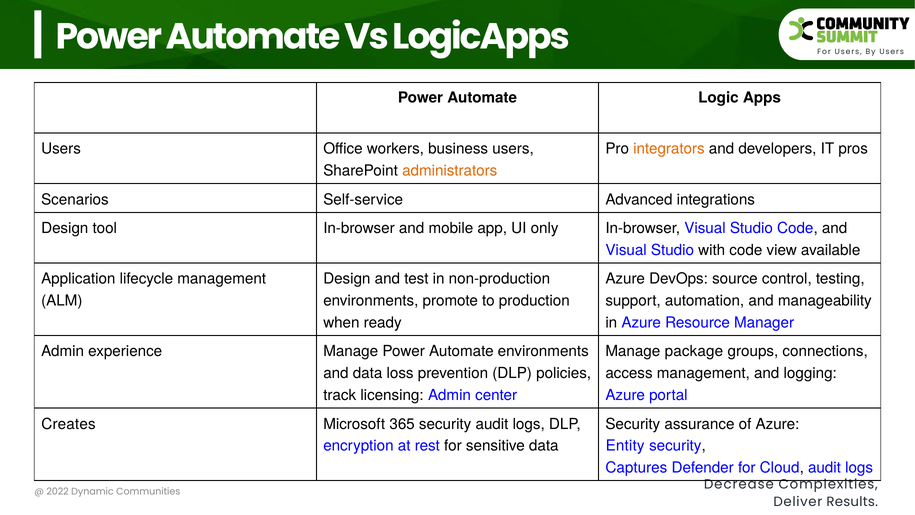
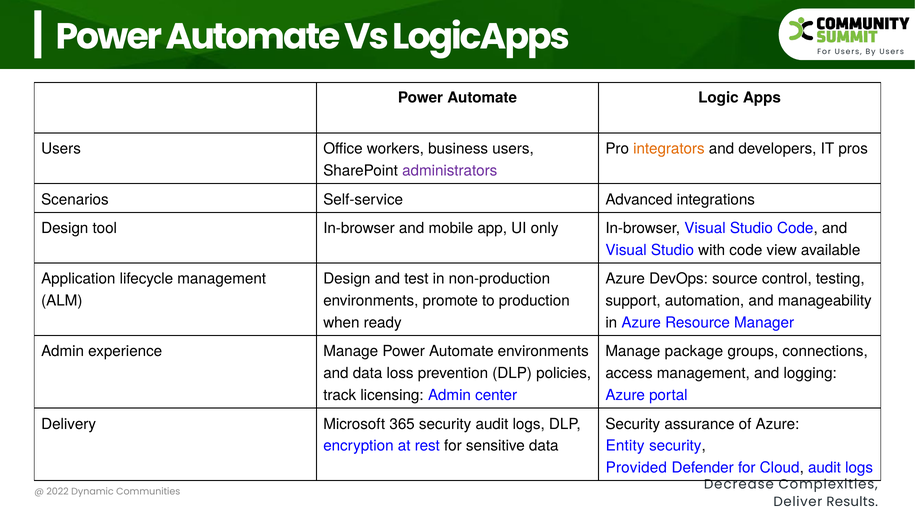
administrators colour: orange -> purple (450, 171)
Creates: Creates -> Delivery (69, 424)
Captures: Captures -> Provided (636, 467)
